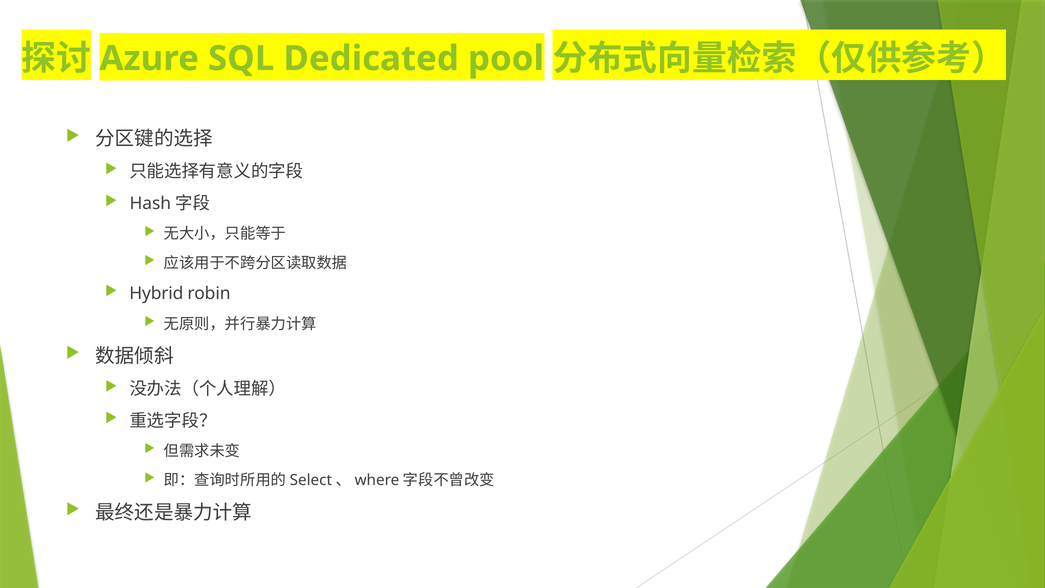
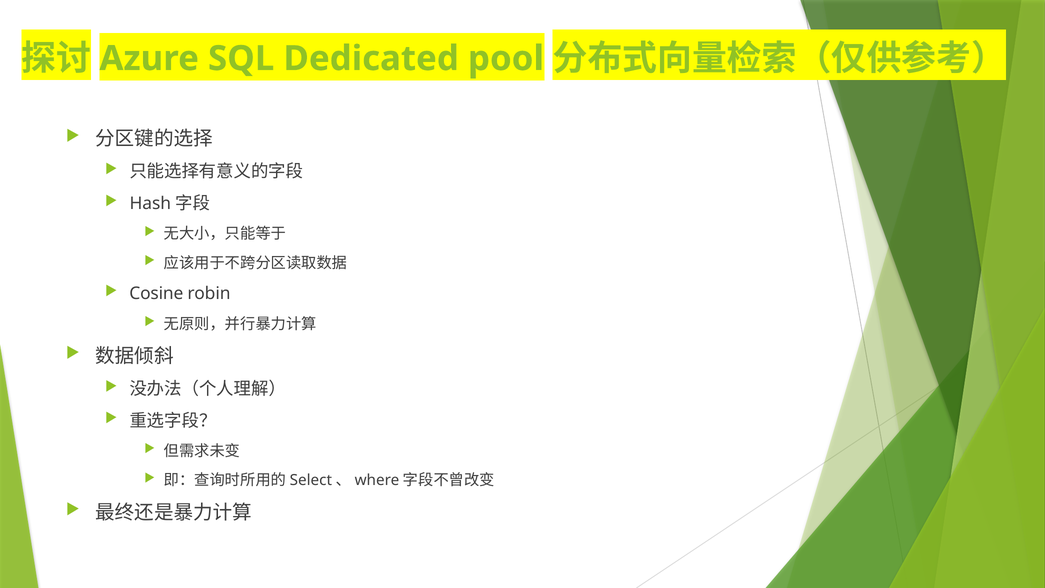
Hybrid: Hybrid -> Cosine (156, 294)
